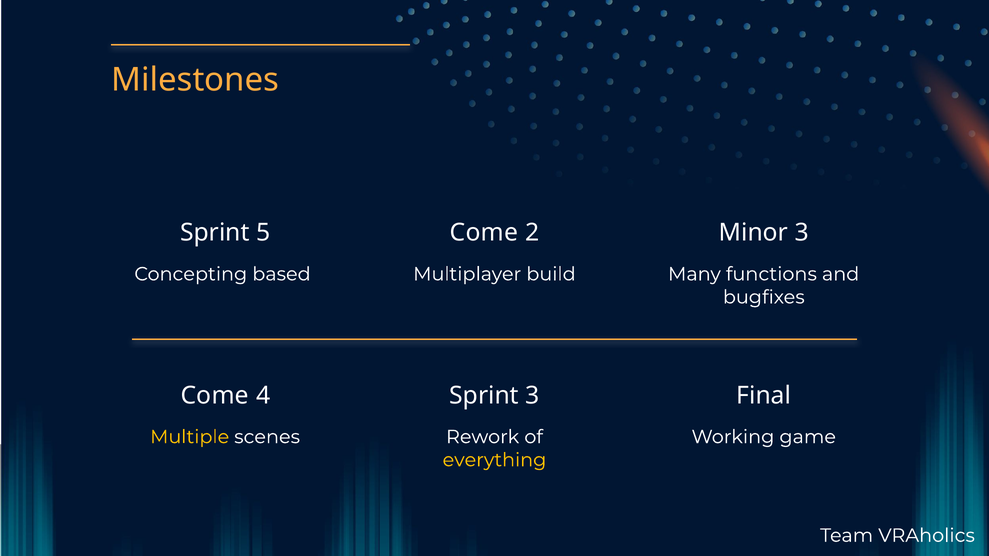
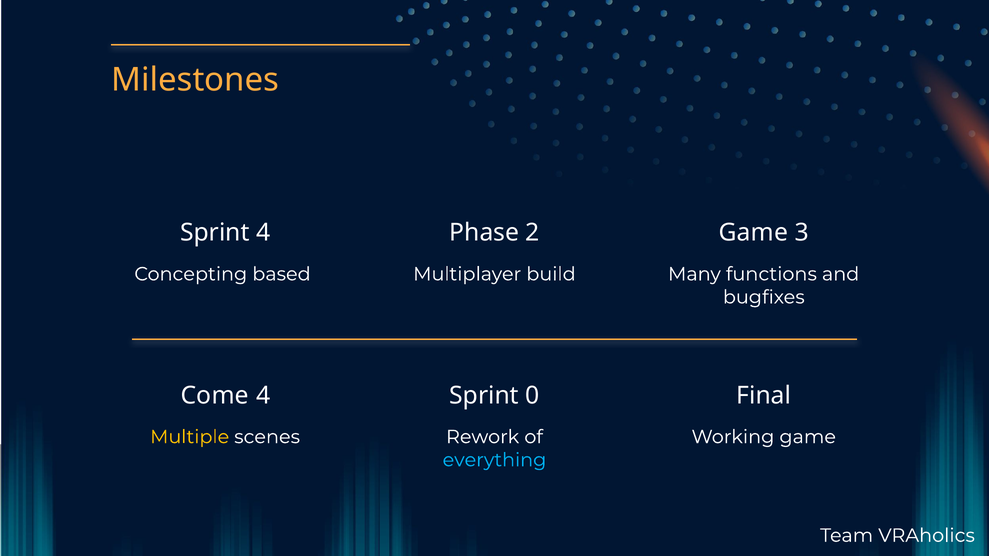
Sprint 5: 5 -> 4 (263, 233)
Come: Come -> Phase (484, 233)
Minor: Minor -> Game (753, 233)
Sprint 3: 3 -> 0 (532, 396)
everything colour: yellow -> light blue (494, 460)
